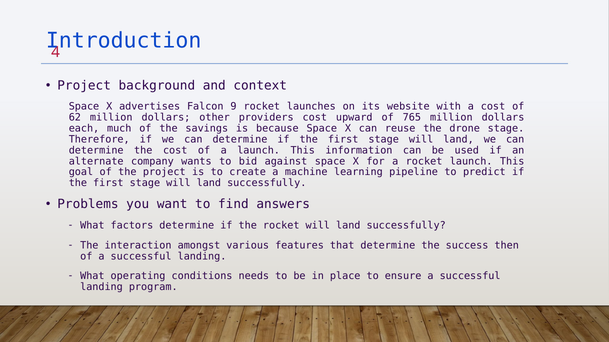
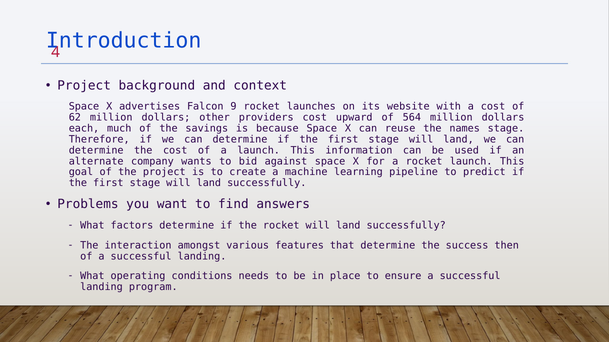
765: 765 -> 564 (412, 118)
drone: drone -> names (465, 129)
